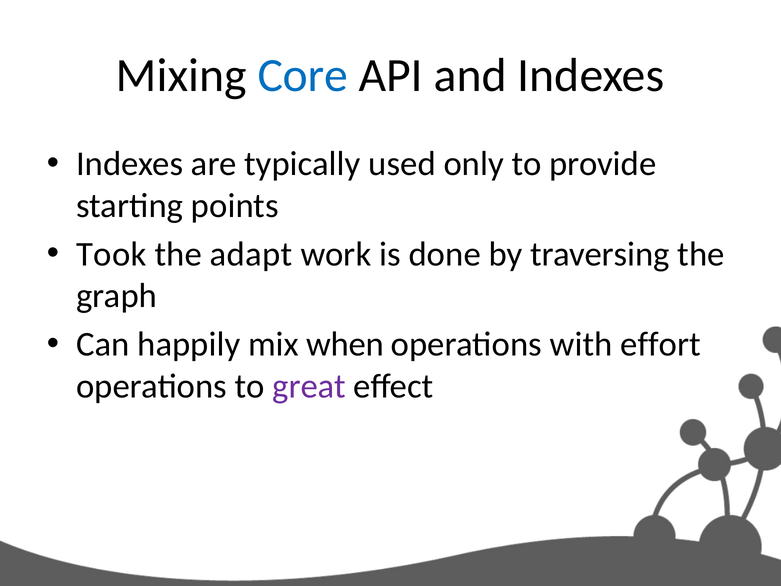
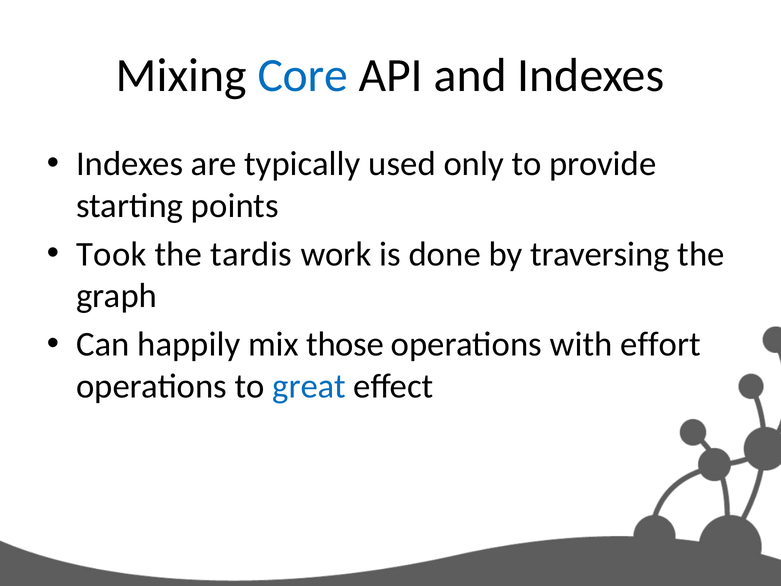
adapt: adapt -> tardis (251, 254)
when: when -> those (345, 344)
great colour: purple -> blue (309, 386)
